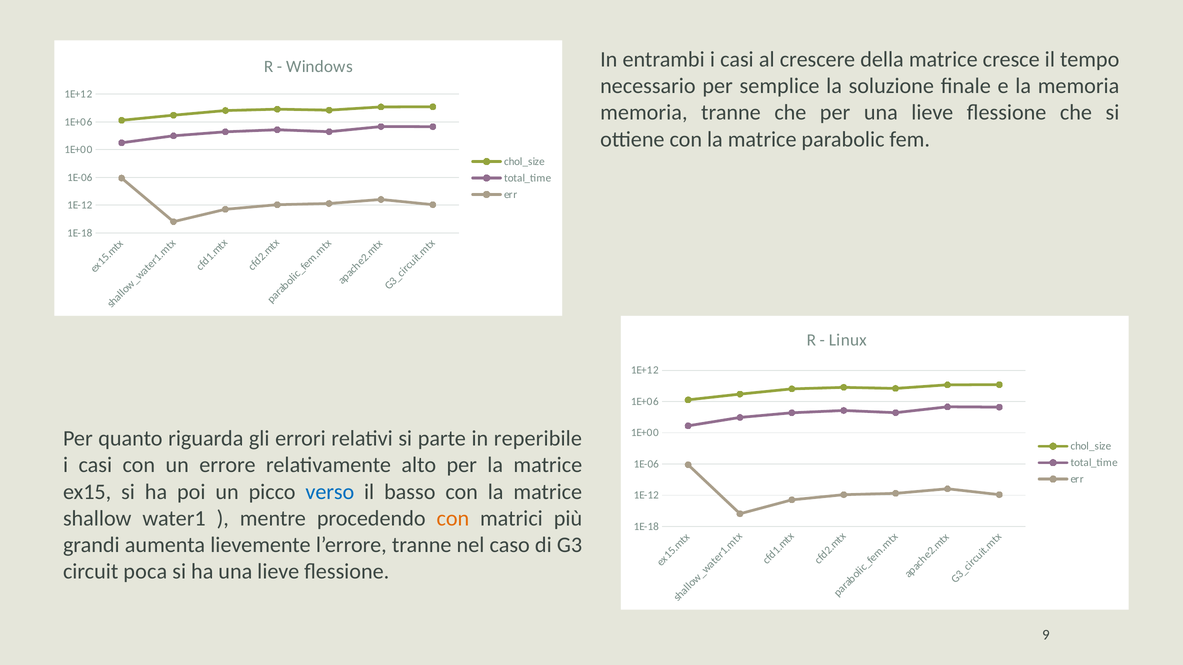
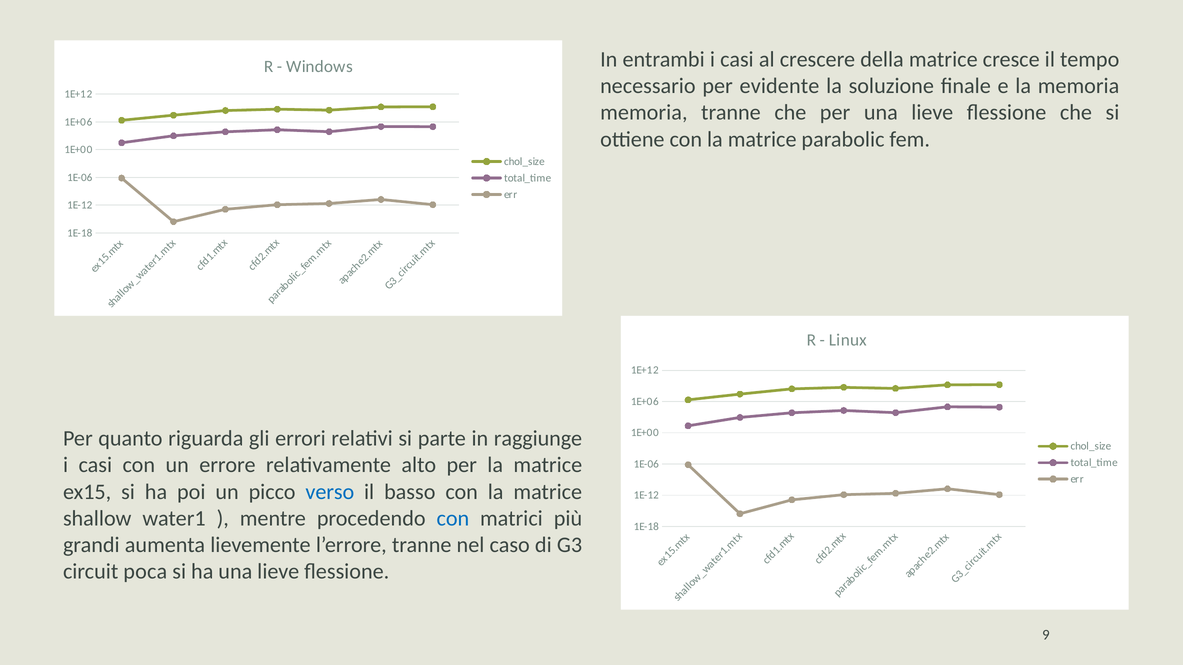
semplice: semplice -> evidente (779, 86)
reperibile: reperibile -> raggiunge (538, 439)
con colour: orange -> blue (453, 519)
